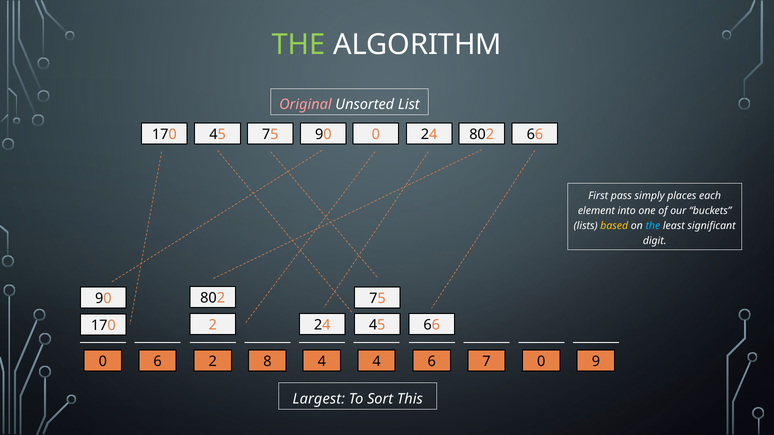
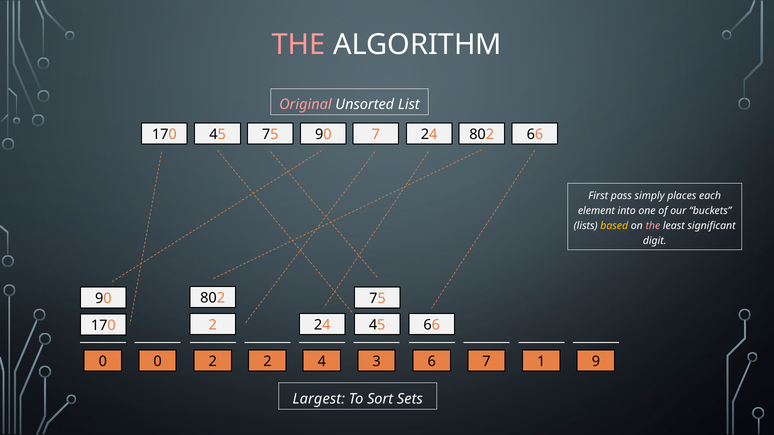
THE colour: light green -> pink (299, 45)
90 0: 0 -> 7 (376, 135)
the colour: light blue -> pink (653, 226)
0 6: 6 -> 0 (158, 362)
2 8: 8 -> 2 (267, 362)
4 4: 4 -> 3 (377, 362)
7 0: 0 -> 1 (541, 362)
This: This -> Sets (410, 399)
